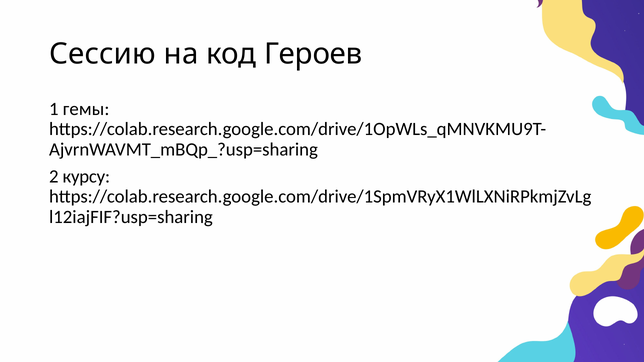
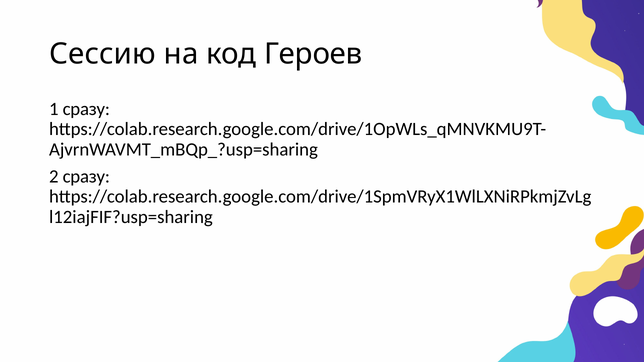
1 гемы: гемы -> сразу (86, 109)
2 курсу: курсу -> сразу (86, 176)
